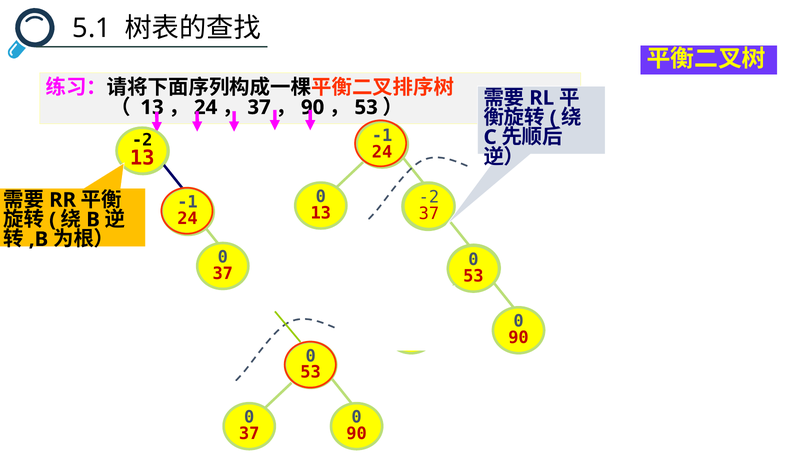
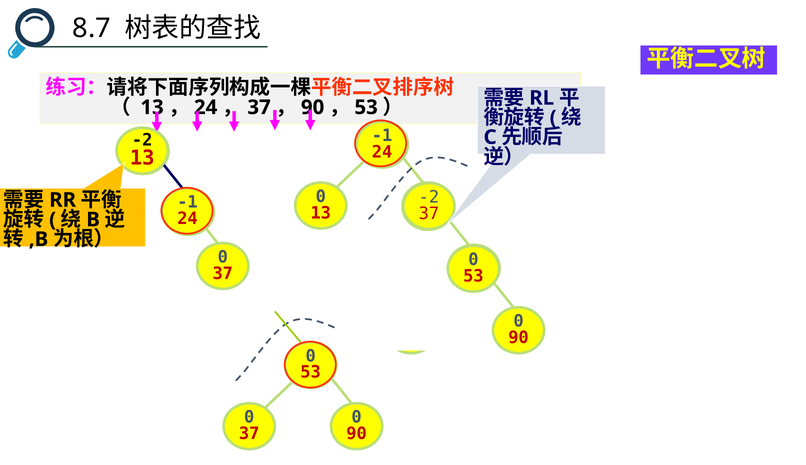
5.1: 5.1 -> 8.7 (92, 28)
